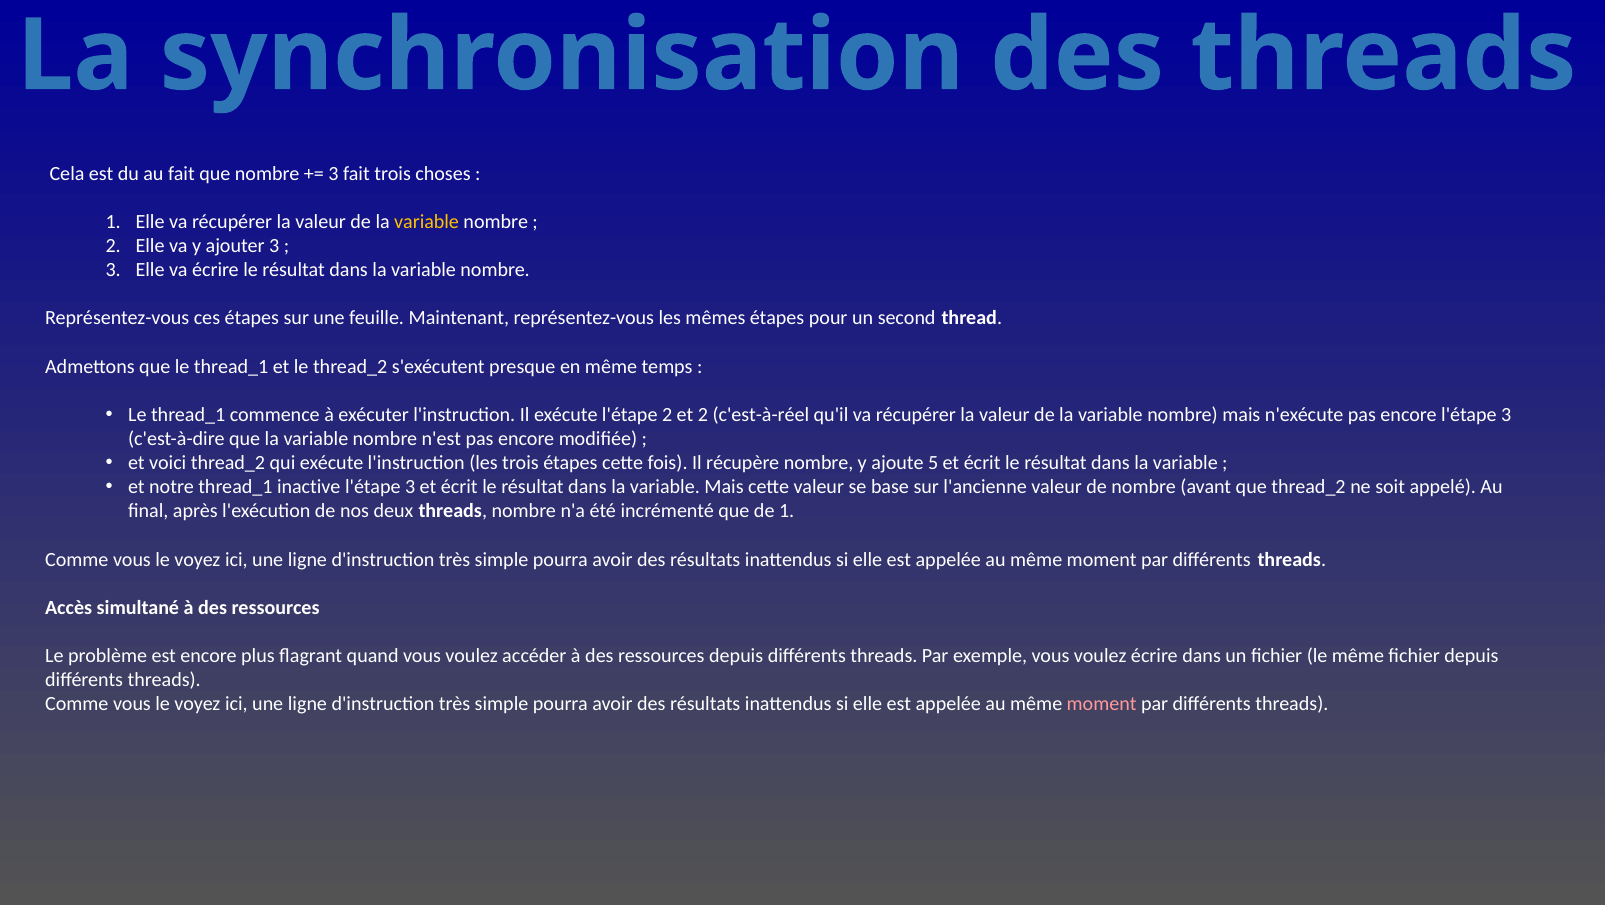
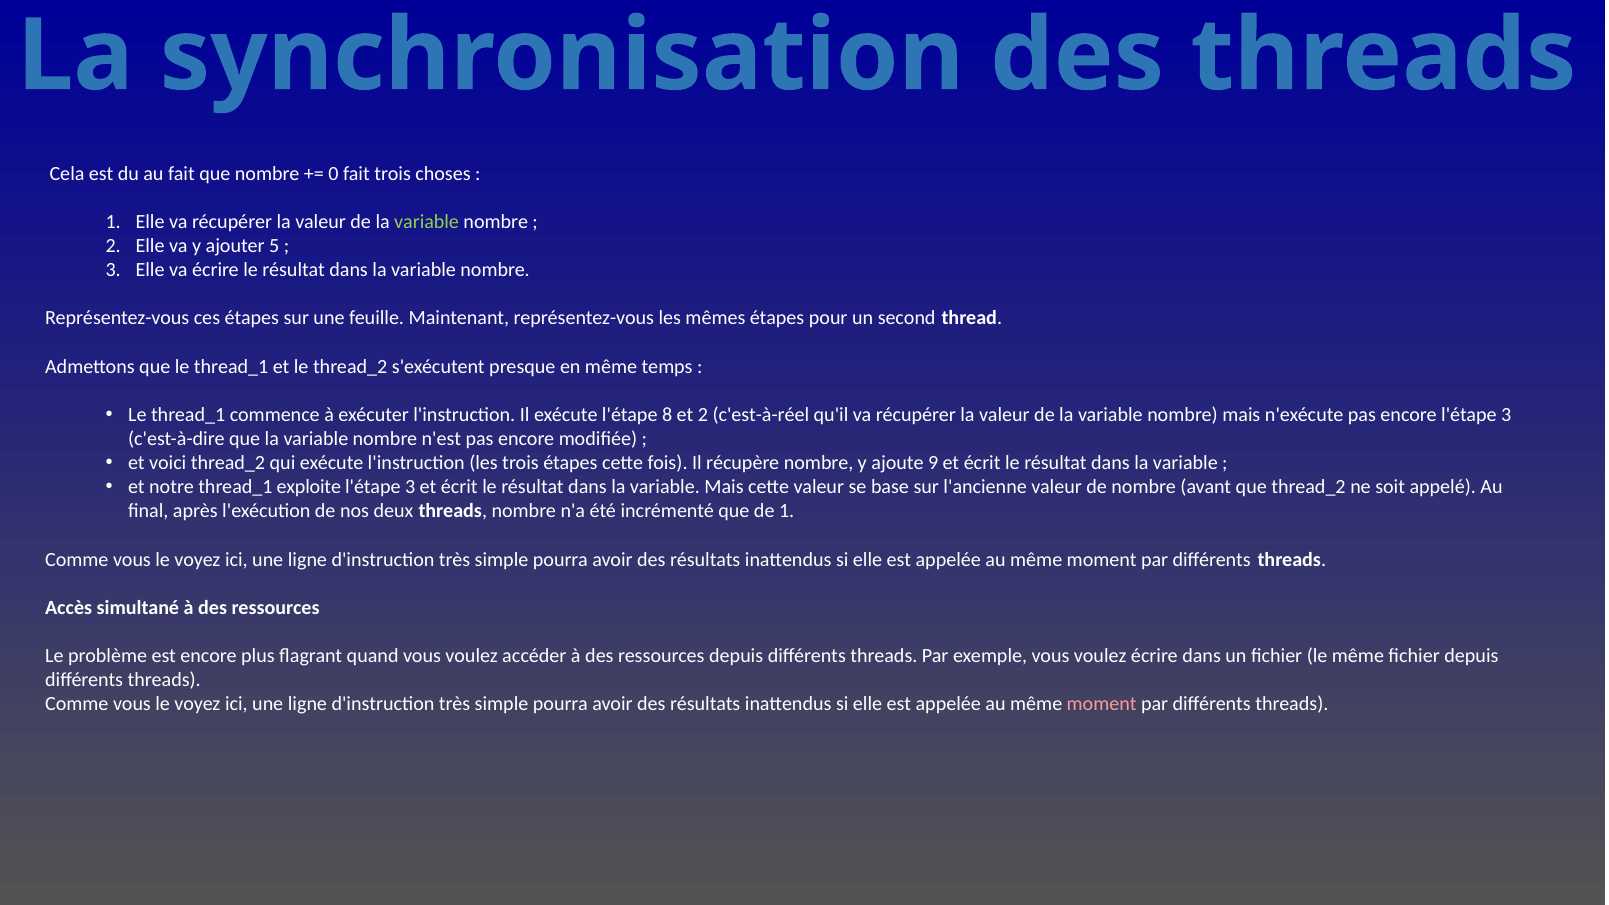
3: 3 -> 0 (333, 173)
variable colour: yellow -> light green (427, 222)
ajouter 3: 3 -> 5 (274, 246)
l'étape 2: 2 -> 8 (667, 415)
5: 5 -> 9 (933, 463)
inactive: inactive -> exploite (309, 487)
